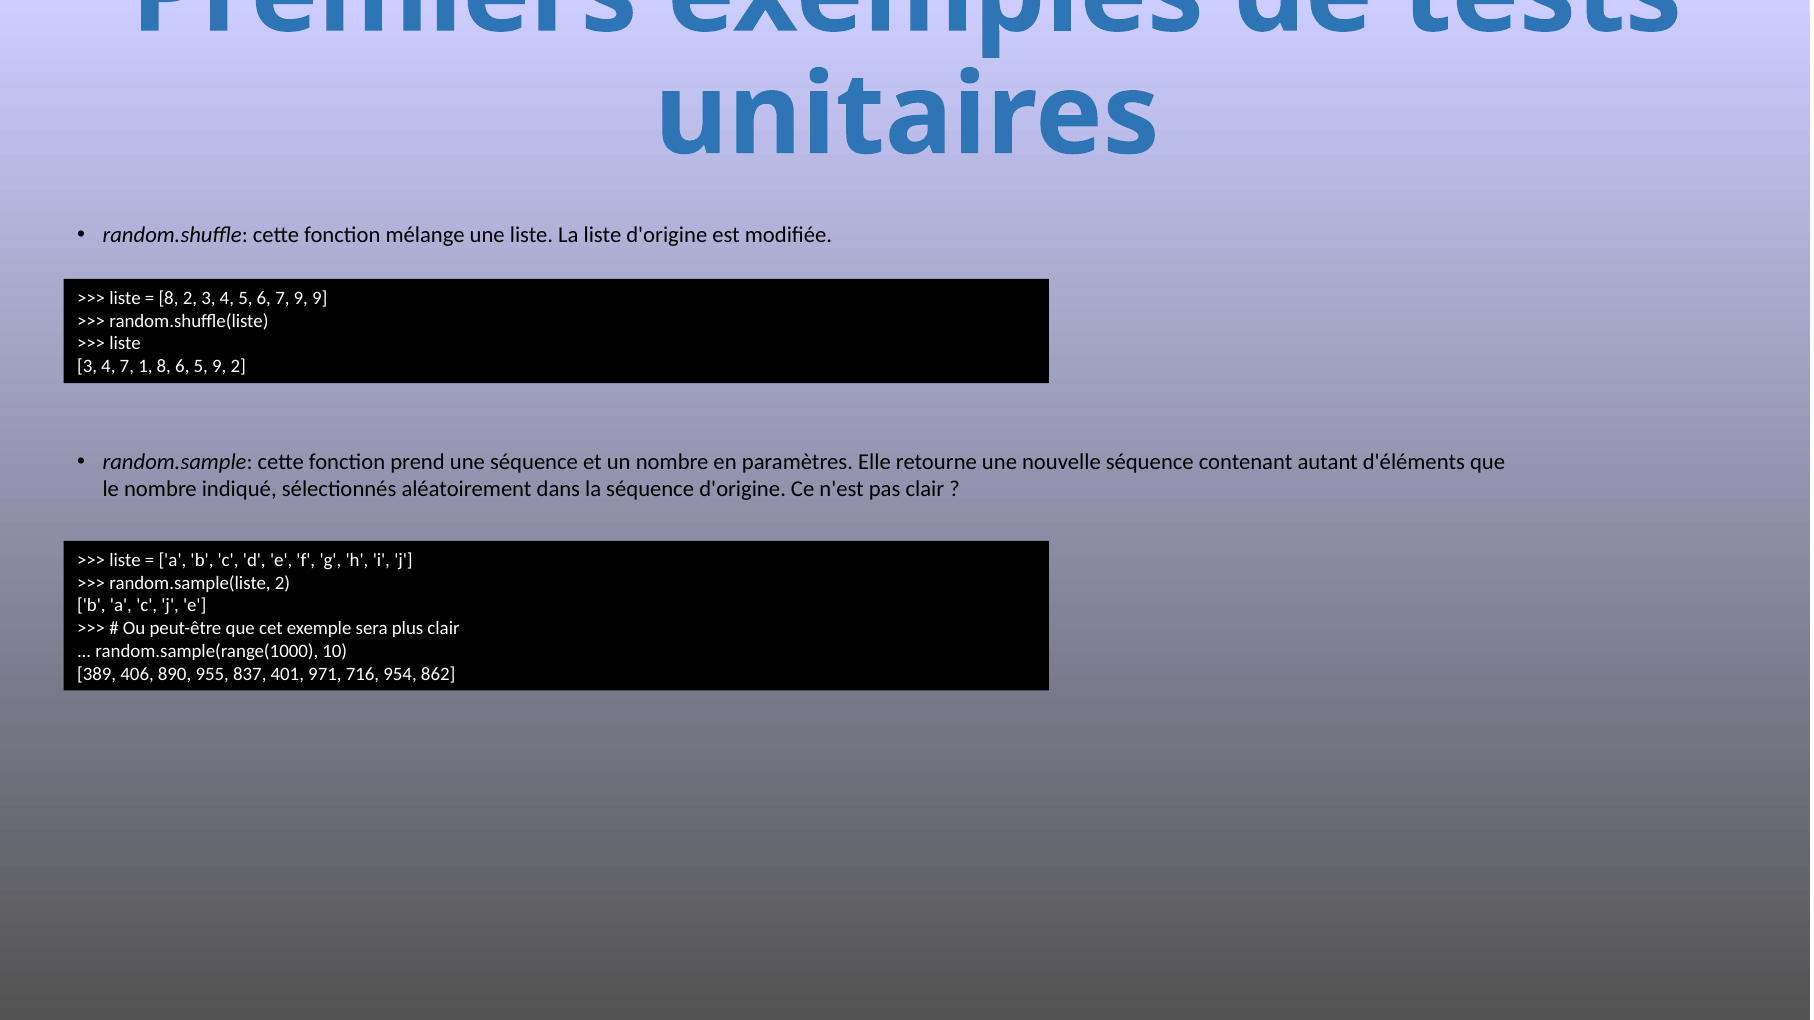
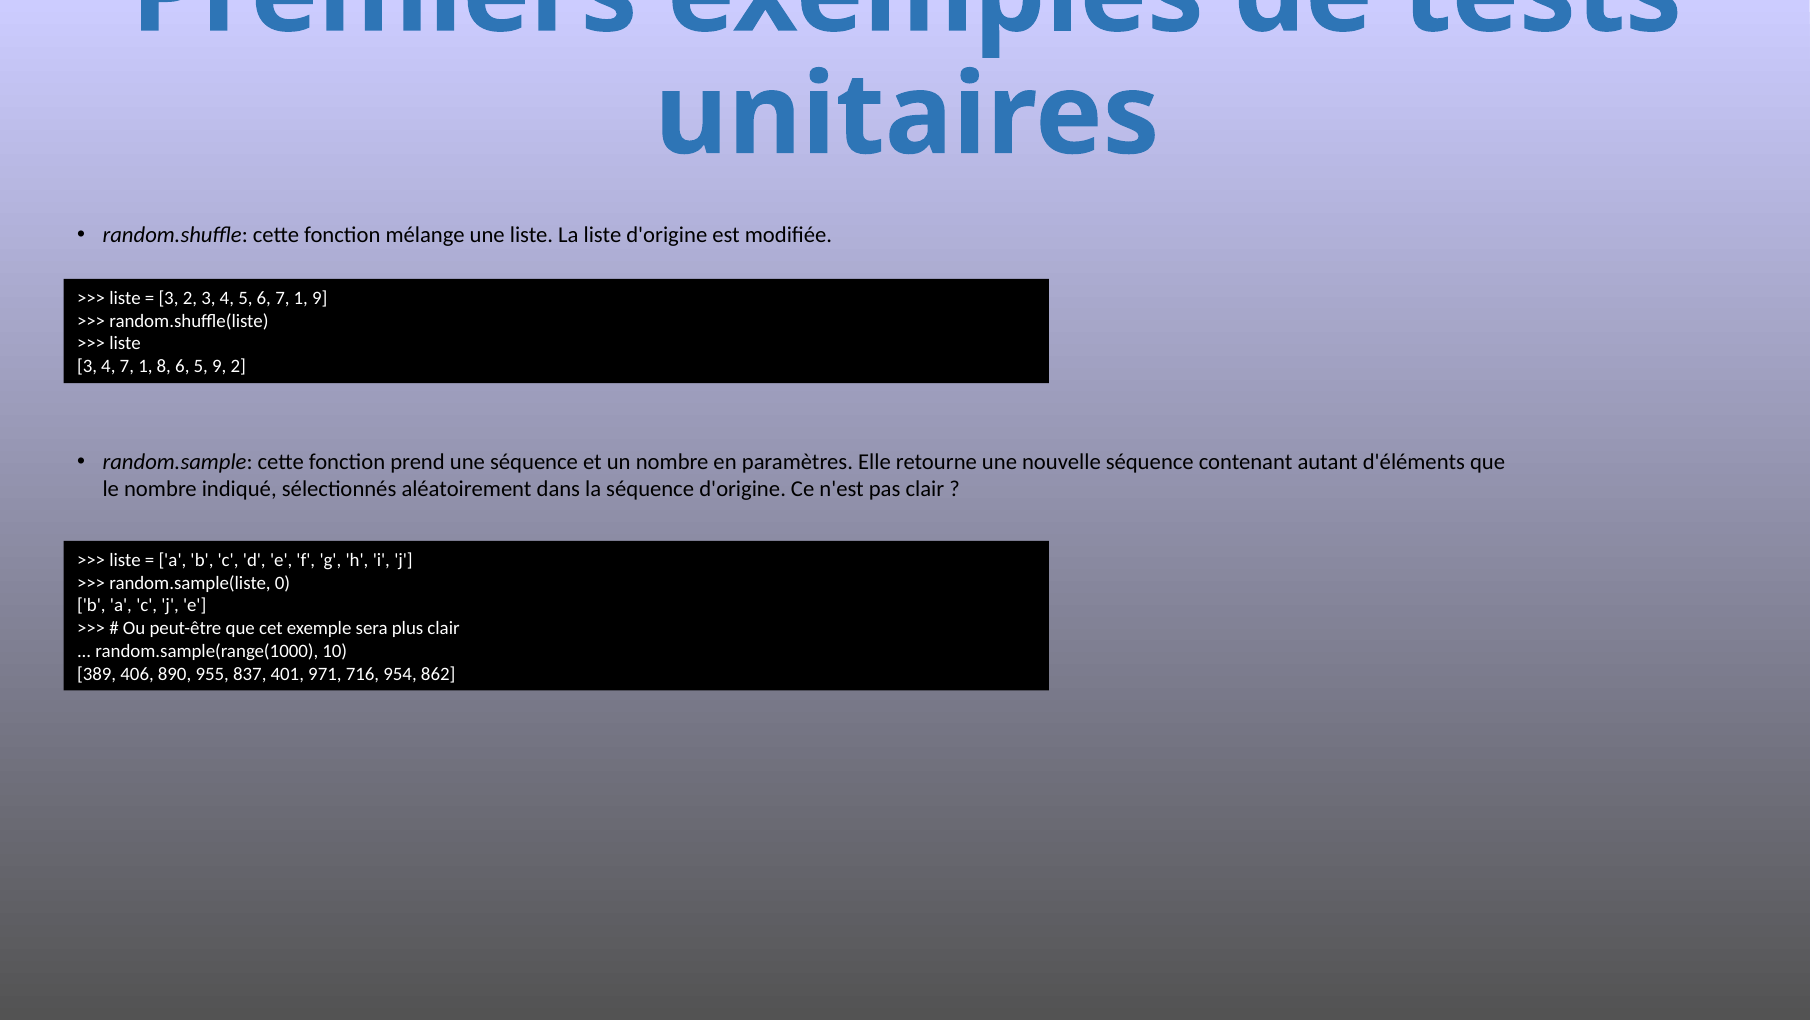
8: 8 -> 3 (168, 298)
6 7 9: 9 -> 1 (301, 298)
random.sample(liste 2: 2 -> 0 (282, 583)
